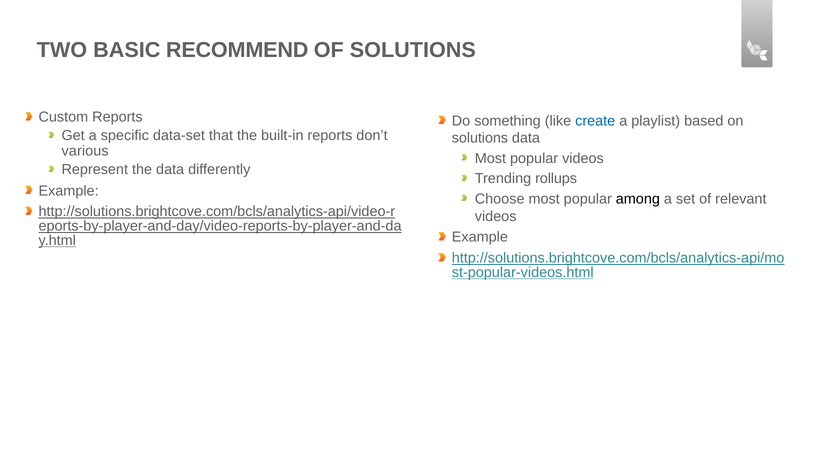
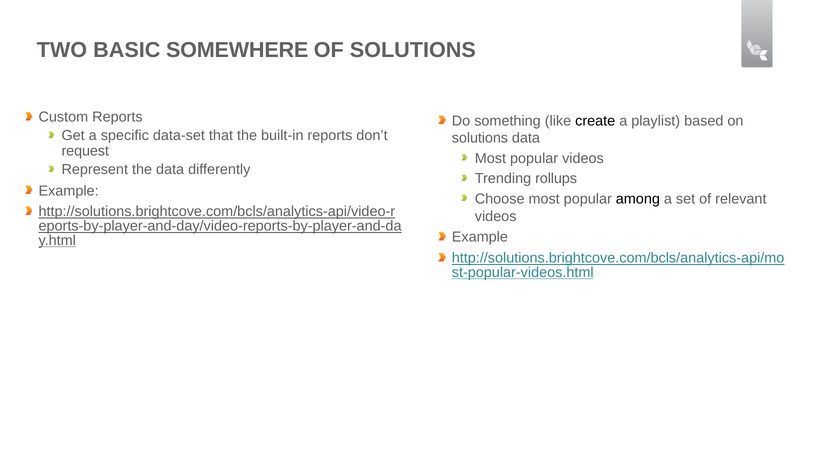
RECOMMEND: RECOMMEND -> SOMEWHERE (237, 50)
create colour: blue -> black (595, 121)
various: various -> request (85, 151)
